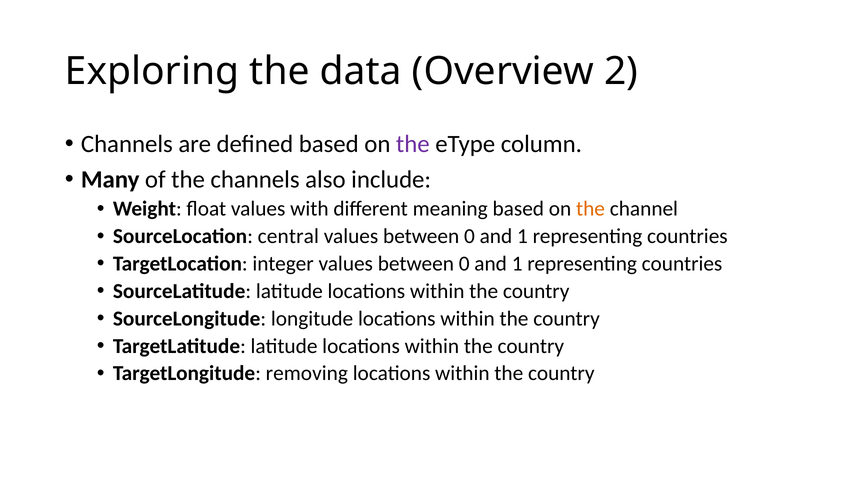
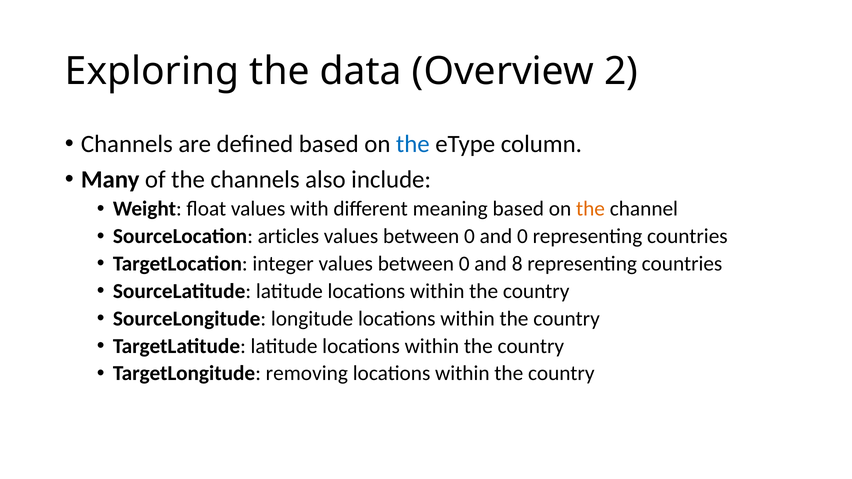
the colour: purple -> blue (413, 144)
central: central -> articles (288, 236)
1: 1 -> 0 (522, 236)
1: 1 -> 8 (517, 264)
